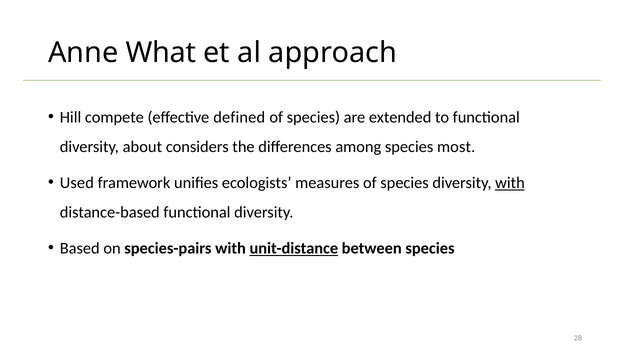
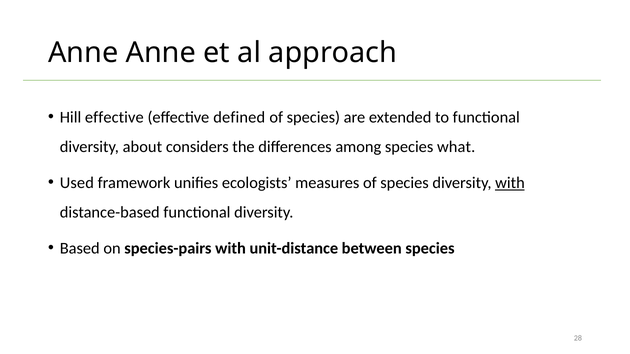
Anne What: What -> Anne (161, 53)
Hill compete: compete -> effective (114, 117)
most: most -> what (456, 147)
unit-distance underline: present -> none (294, 249)
